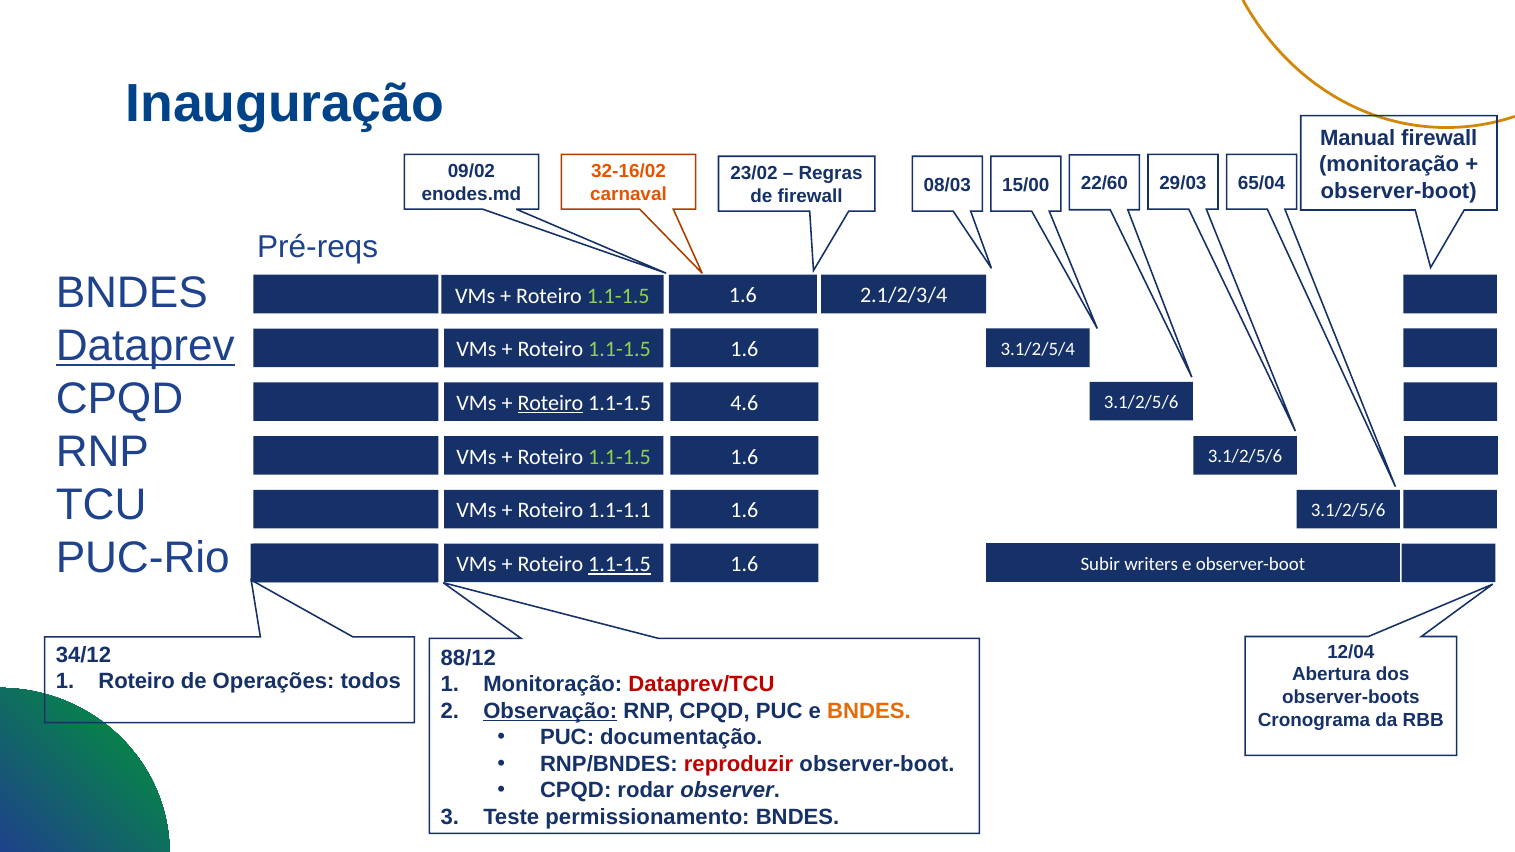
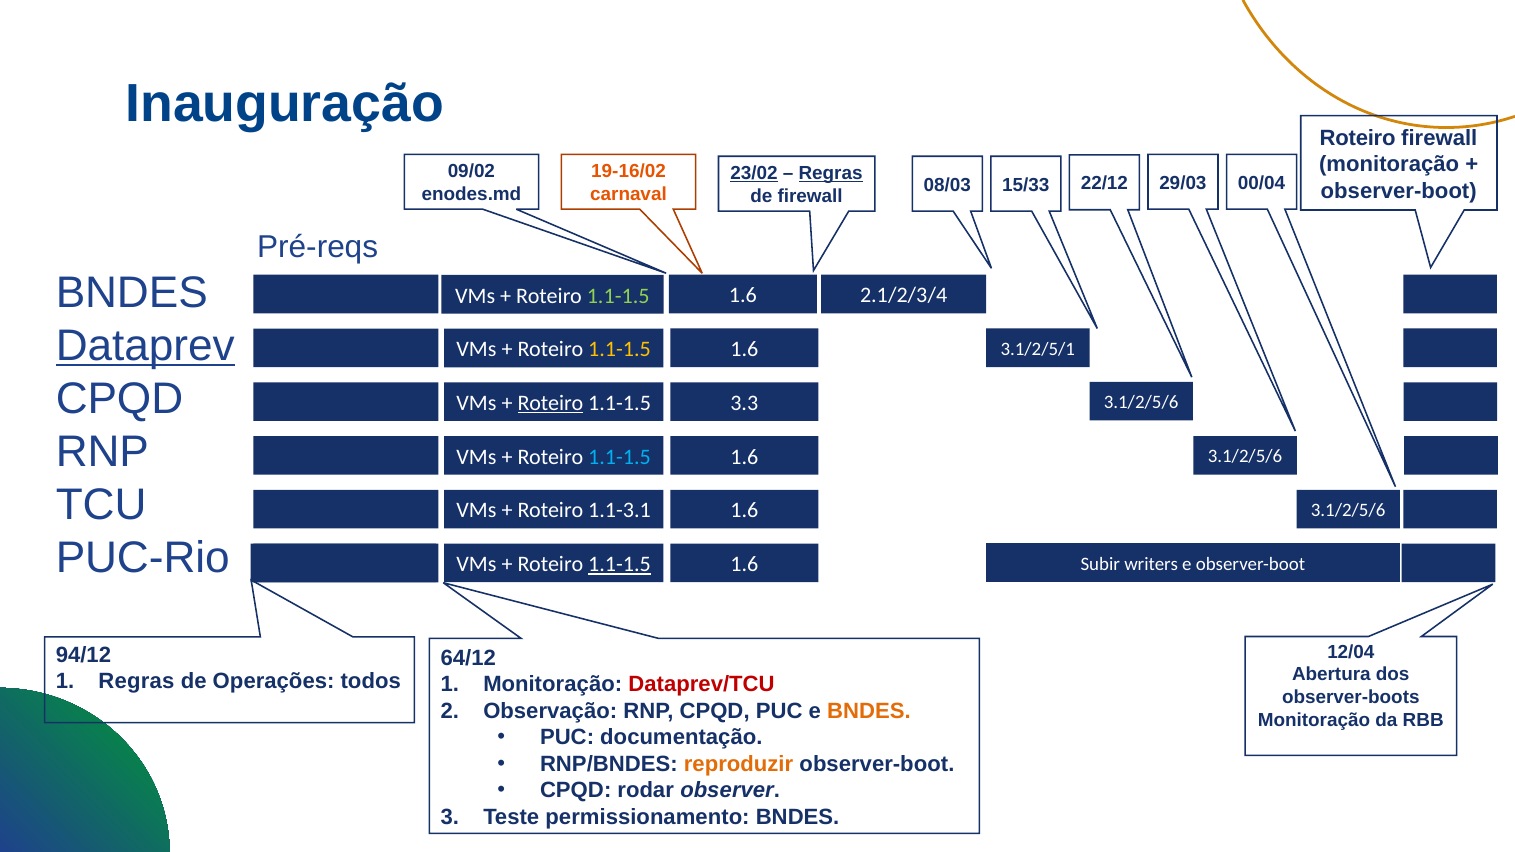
Manual: Manual -> Roteiro (1358, 138)
32-16/02: 32-16/02 -> 19-16/02 (629, 172)
23/02 underline: none -> present (754, 174)
Regras underline: none -> present (831, 174)
15/00: 15/00 -> 15/33 (1026, 185)
22/60: 22/60 -> 22/12 (1104, 184)
65/04: 65/04 -> 00/04 (1261, 183)
1.1-1.5 colour: light green -> yellow (620, 350)
3.1/2/5/4: 3.1/2/5/4 -> 3.1/2/5/1 (1038, 349)
4.6: 4.6 -> 3.3 (744, 403)
1.1-1.5 colour: light green -> light blue (620, 457)
1.1-1.1: 1.1-1.1 -> 1.1-3.1 (620, 511)
34/12: 34/12 -> 94/12 (83, 655)
88/12: 88/12 -> 64/12 (468, 658)
Roteiro: Roteiro -> Regras (136, 681)
Observação underline: present -> none (550, 711)
Cronograma: Cronograma -> Monitoração (1314, 720)
reproduzir colour: red -> orange (739, 764)
